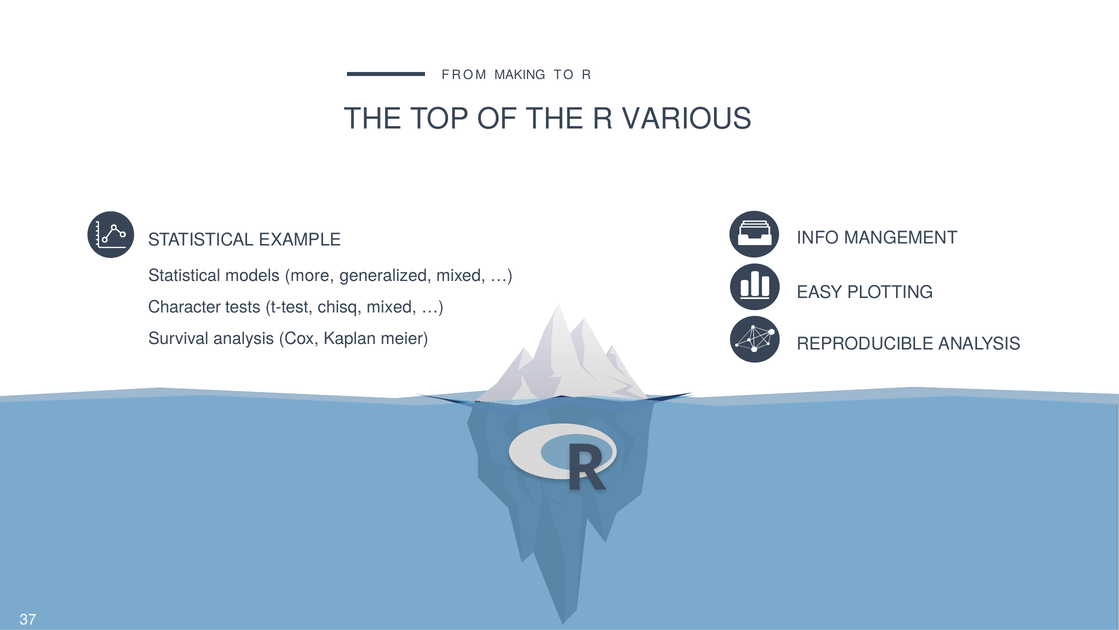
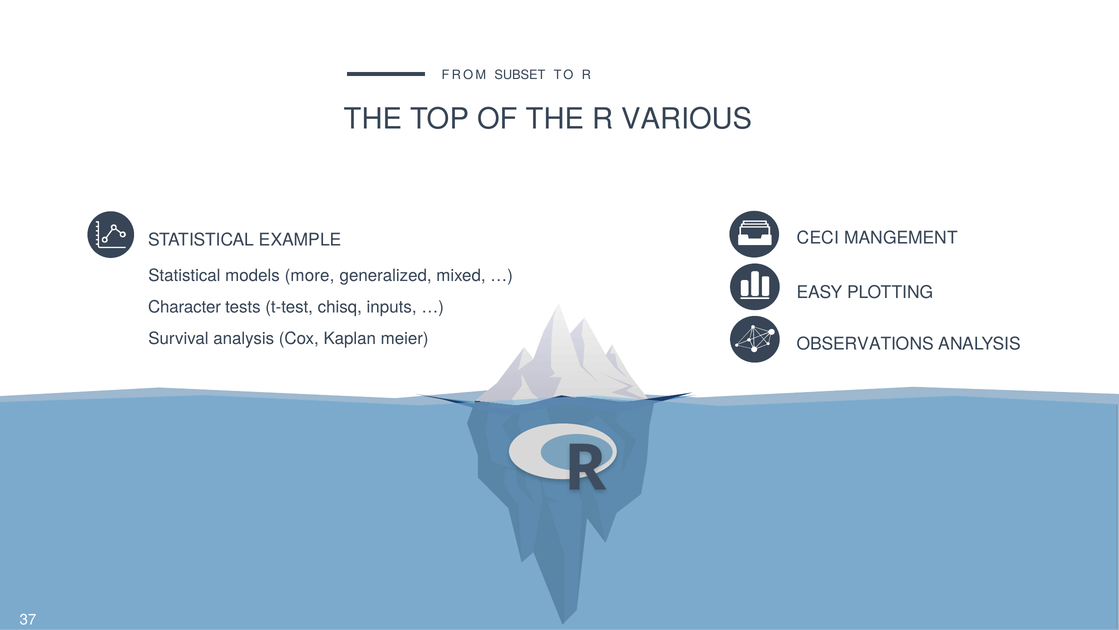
MAKING: MAKING -> SUBSET (520, 75)
INFO: INFO -> CECI (818, 238)
chisq mixed: mixed -> inputs (392, 307)
REPRODUCIBLE: REPRODUCIBLE -> OBSERVATIONS (865, 344)
